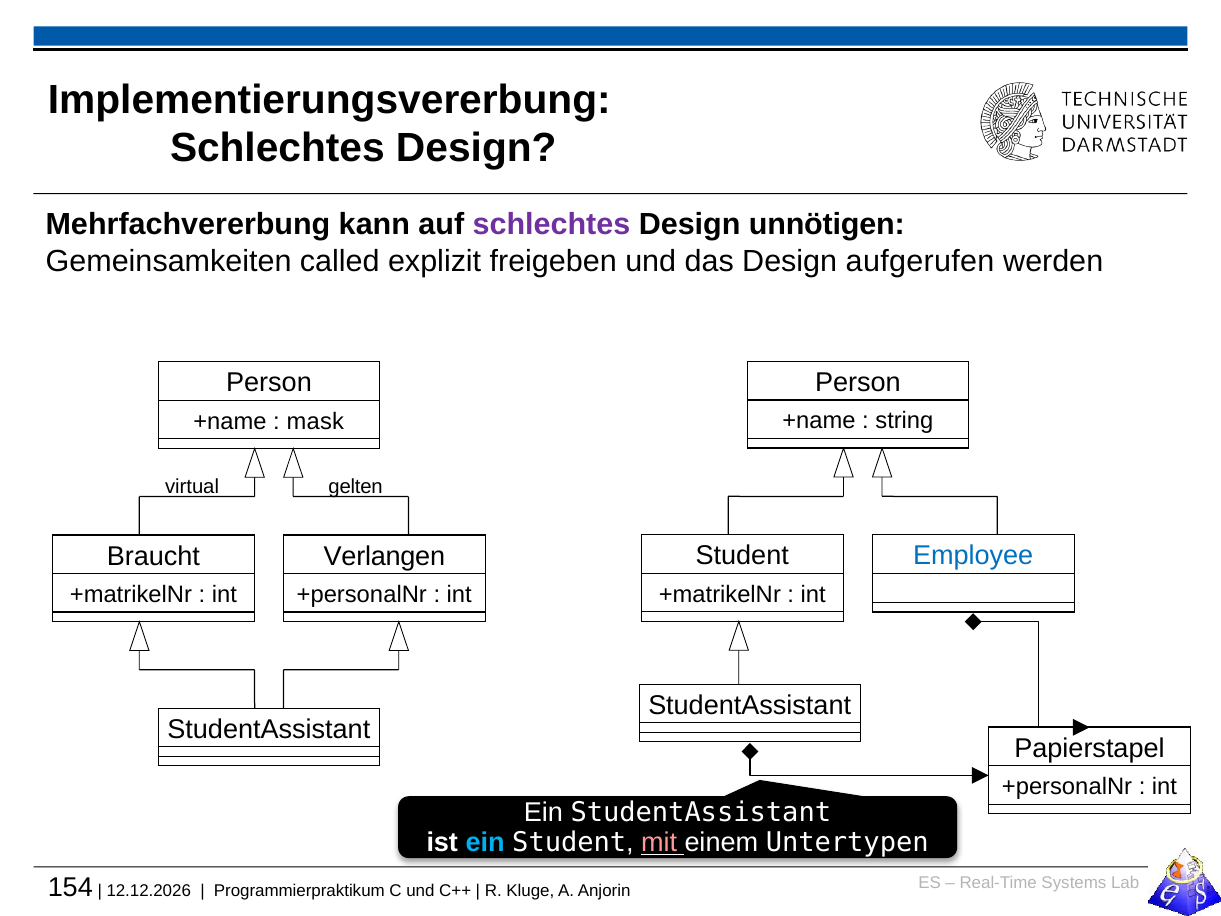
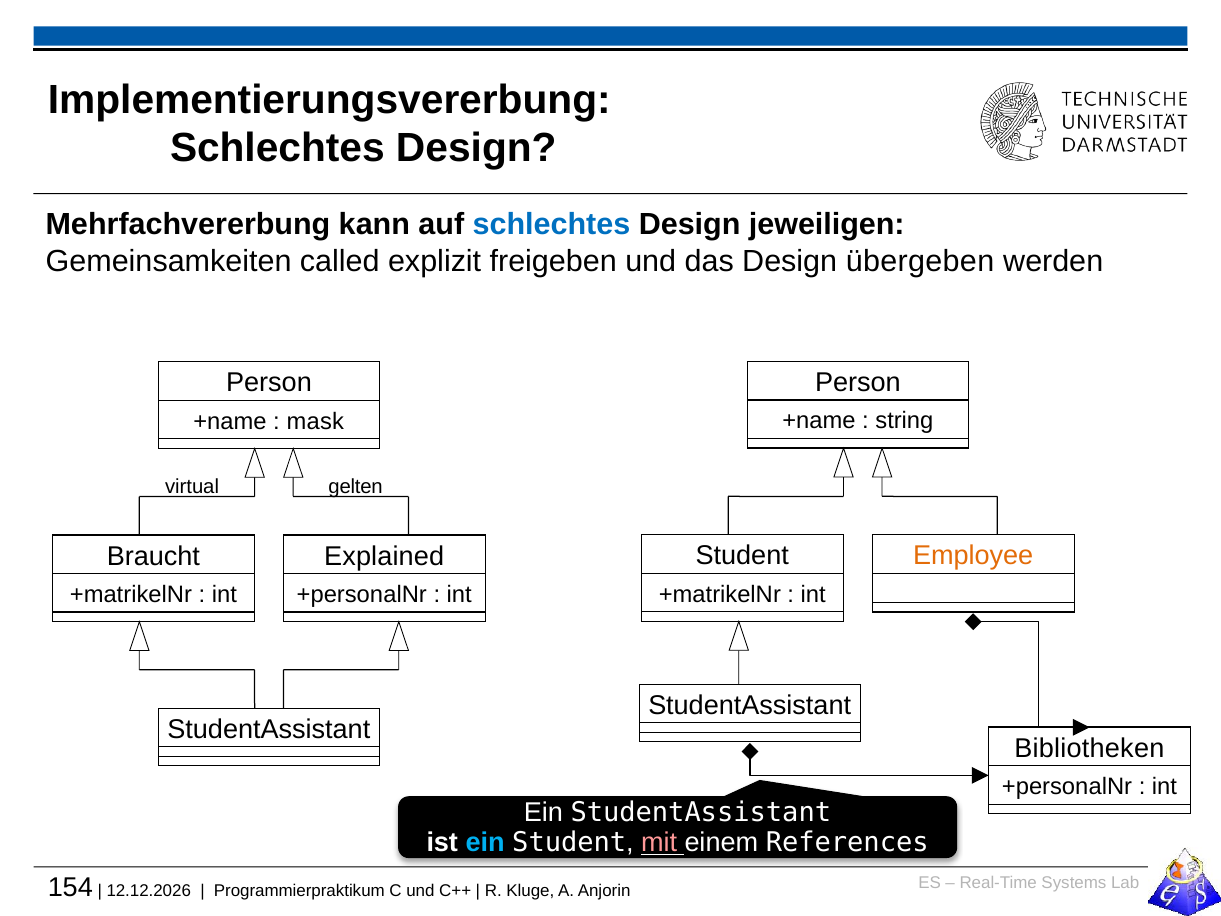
schlechtes colour: purple -> blue (552, 225)
unnötigen: unnötigen -> jeweiligen (827, 225)
aufgerufen: aufgerufen -> übergeben (920, 261)
Employee colour: blue -> orange (973, 556)
Verlangen: Verlangen -> Explained (384, 556)
Papierstapel: Papierstapel -> Bibliotheken (1089, 748)
Untertypen: Untertypen -> References (847, 842)
